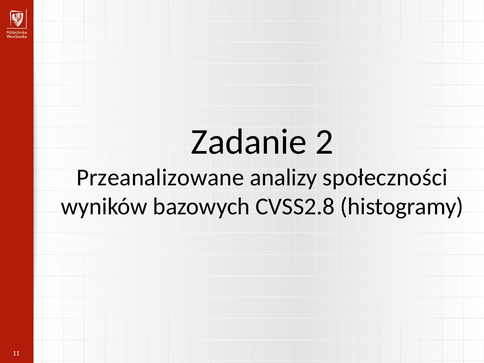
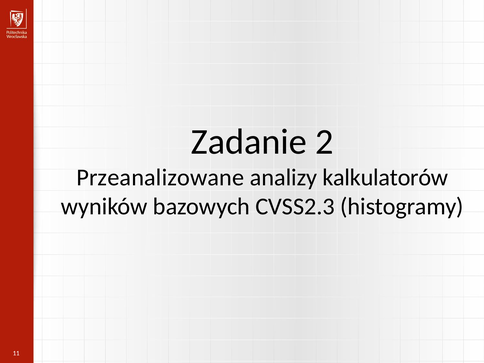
społeczności: społeczności -> kalkulatorów (385, 177)
CVSS2.8: CVSS2.8 -> CVSS2.3 (295, 206)
